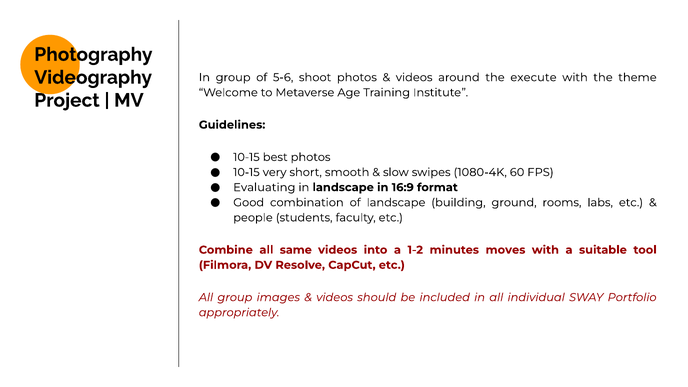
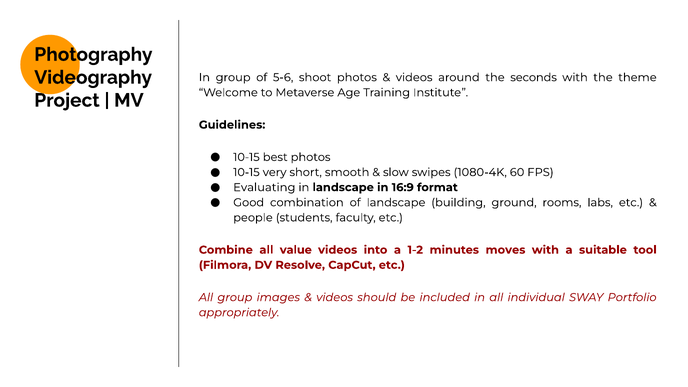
execute: execute -> seconds (534, 77)
same: same -> value (296, 250)
